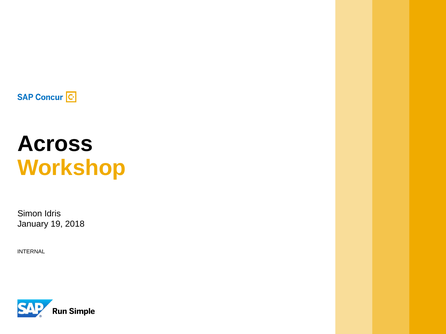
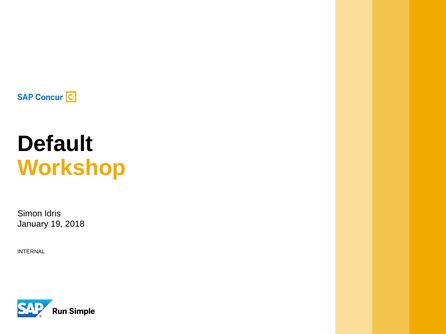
Across: Across -> Default (55, 144)
